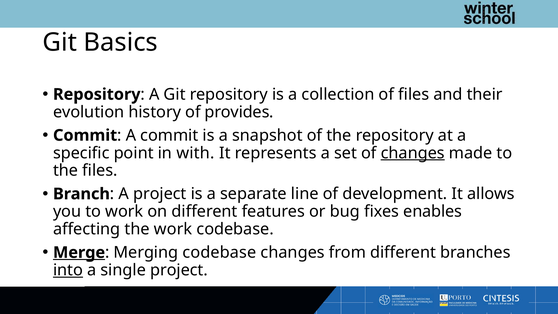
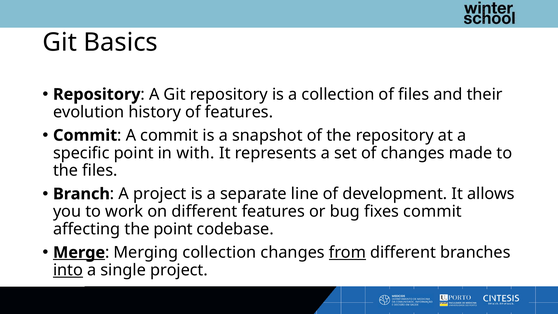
of provides: provides -> features (239, 112)
changes underline: present -> none (413, 153)
fixes enables: enables -> commit (433, 211)
the work: work -> point (173, 229)
Merging codebase: codebase -> collection (219, 252)
from underline: none -> present (347, 252)
